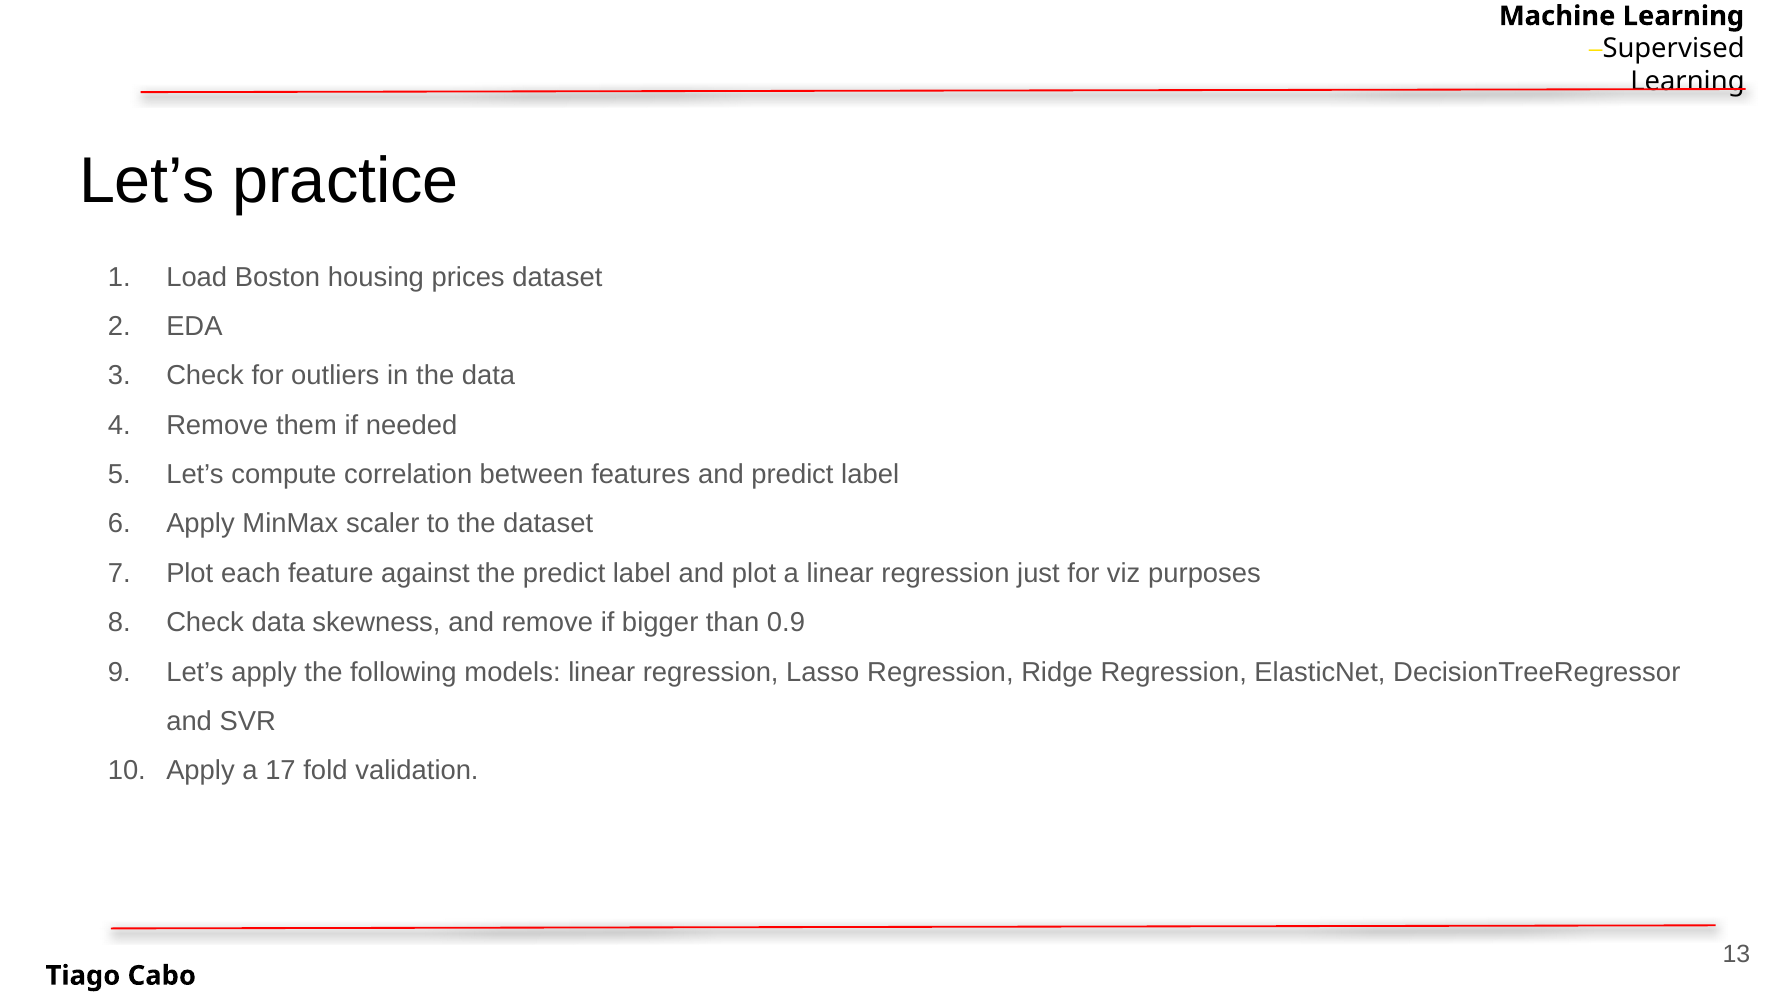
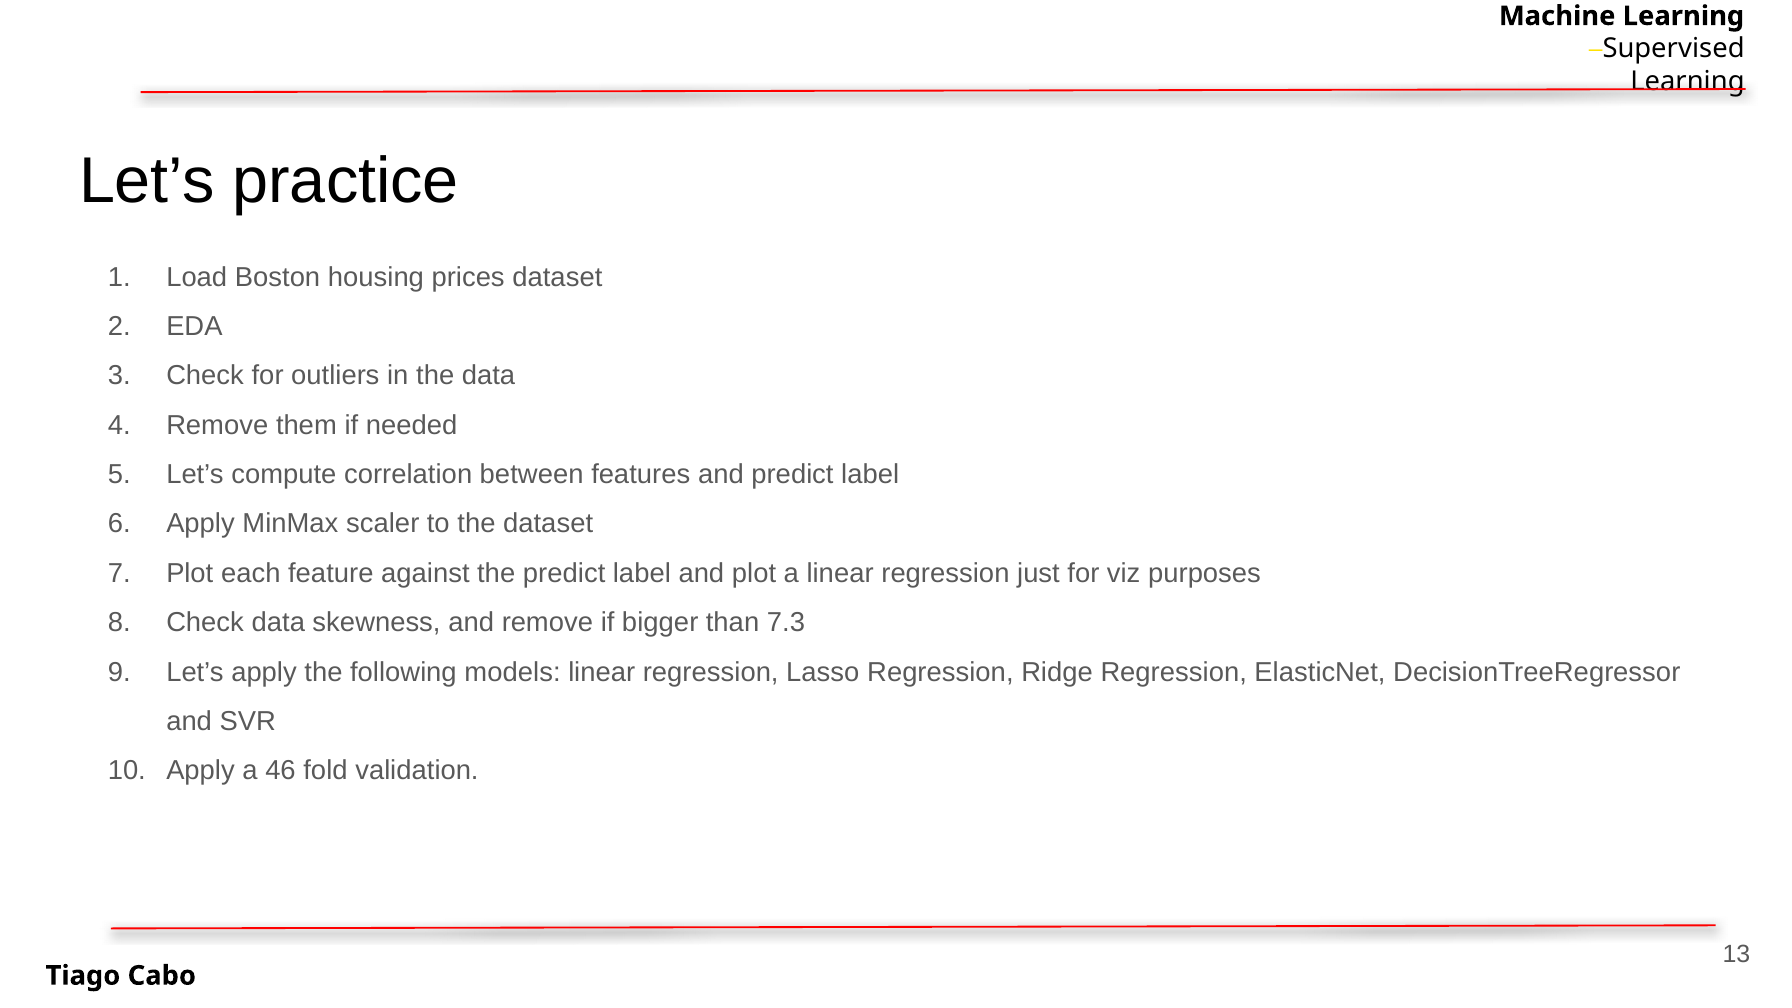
0.9: 0.9 -> 7.3 (786, 623)
17: 17 -> 46 (280, 771)
